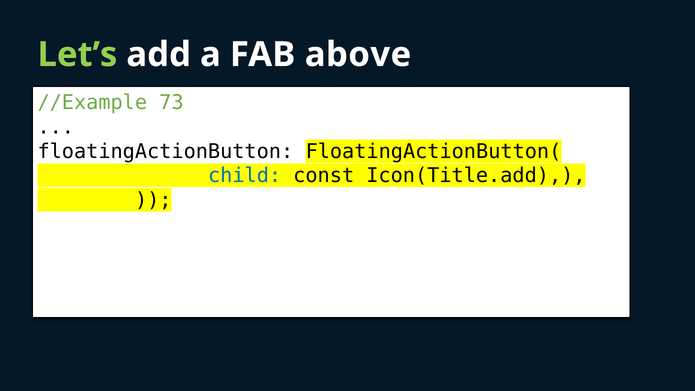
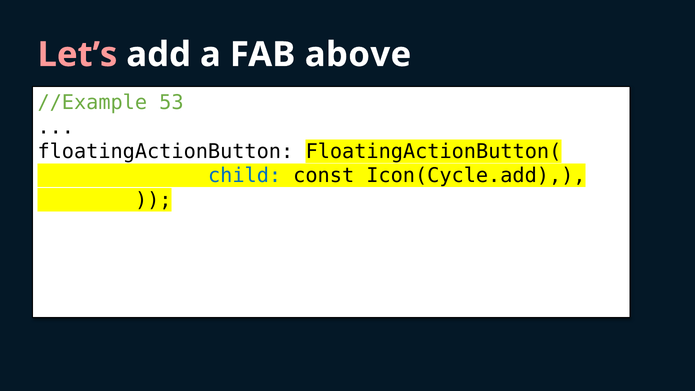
Let’s colour: light green -> pink (77, 55)
73: 73 -> 53 (171, 103)
Icon(Title.add: Icon(Title.add -> Icon(Cycle.add (476, 176)
